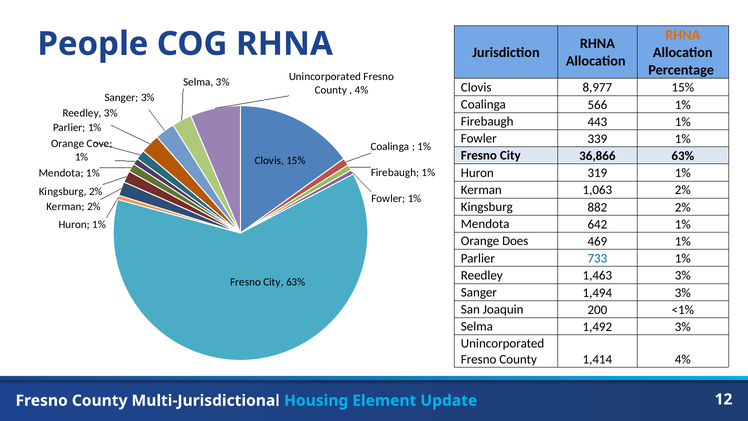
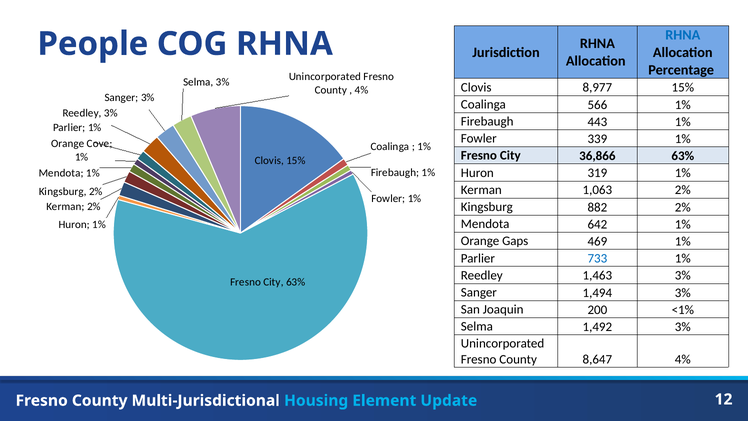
RHNA colour: orange -> blue (683, 35)
Does: Does -> Gaps (515, 241)
1,414: 1,414 -> 8,647 (597, 359)
